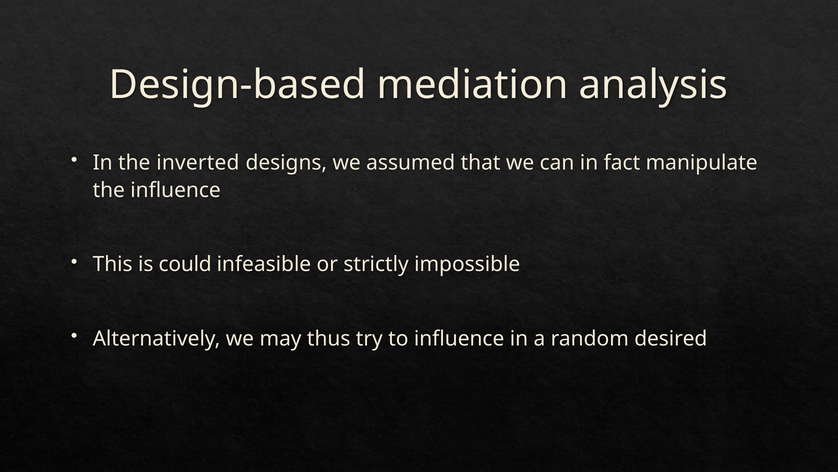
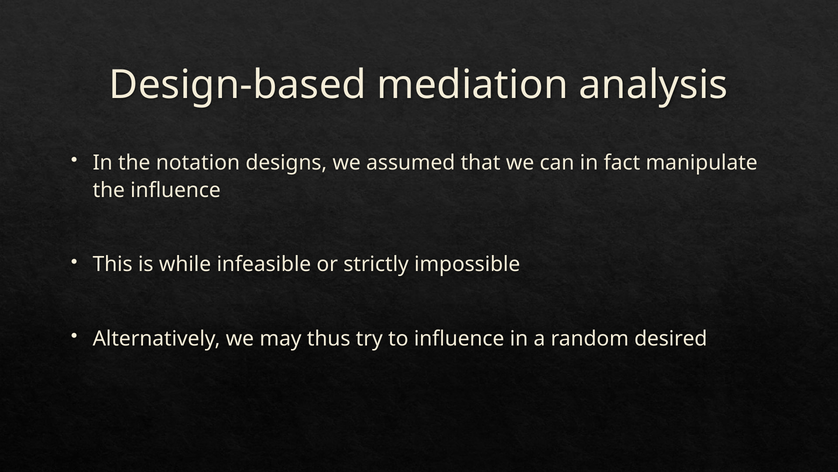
inverted: inverted -> notation (198, 162)
could: could -> while (185, 264)
